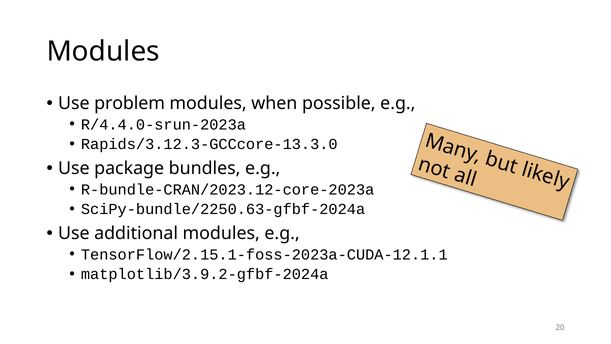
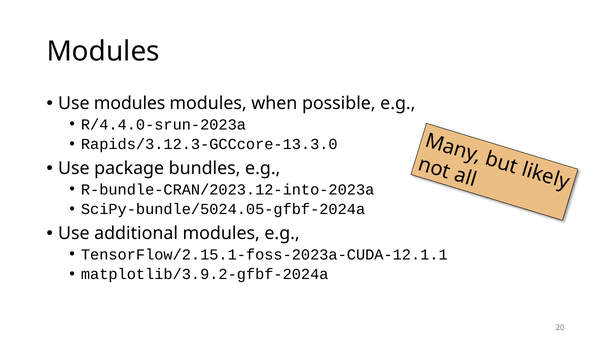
Use problem: problem -> modules (130, 103)
R-bundle-CRAN/2023.12-core-2023a: R-bundle-CRAN/2023.12-core-2023a -> R-bundle-CRAN/2023.12-into-2023a (228, 189)
SciPy-bundle/2250.63-gfbf-2024a: SciPy-bundle/2250.63-gfbf-2024a -> SciPy-bundle/5024.05-gfbf-2024a (223, 209)
